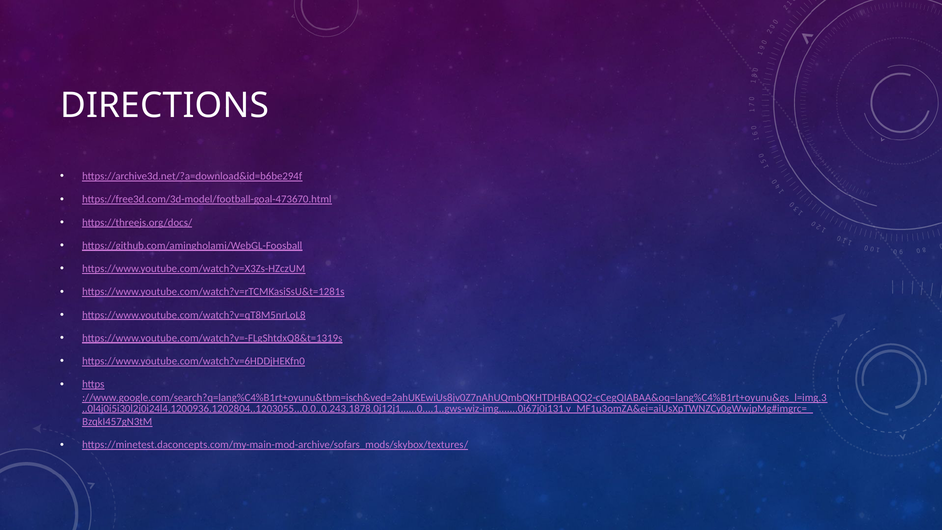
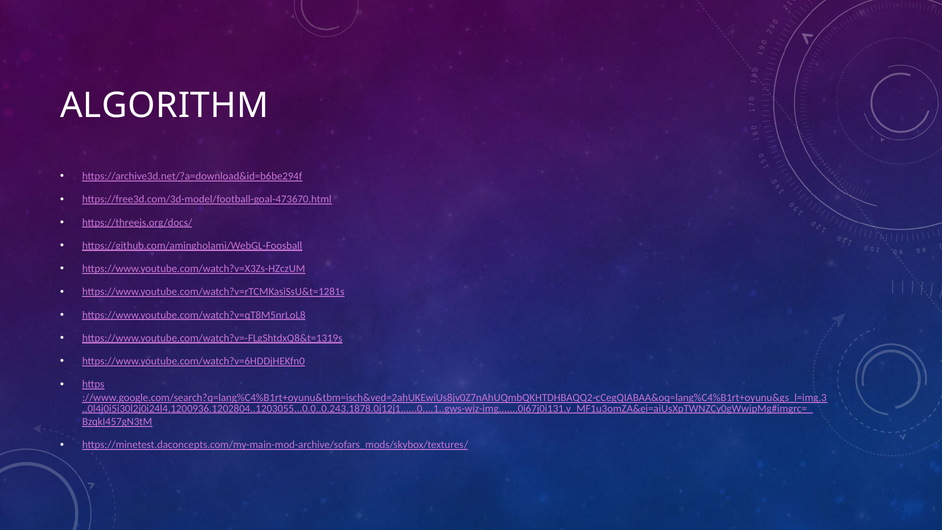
DIRECTIONS: DIRECTIONS -> ALGORITHM (164, 106)
